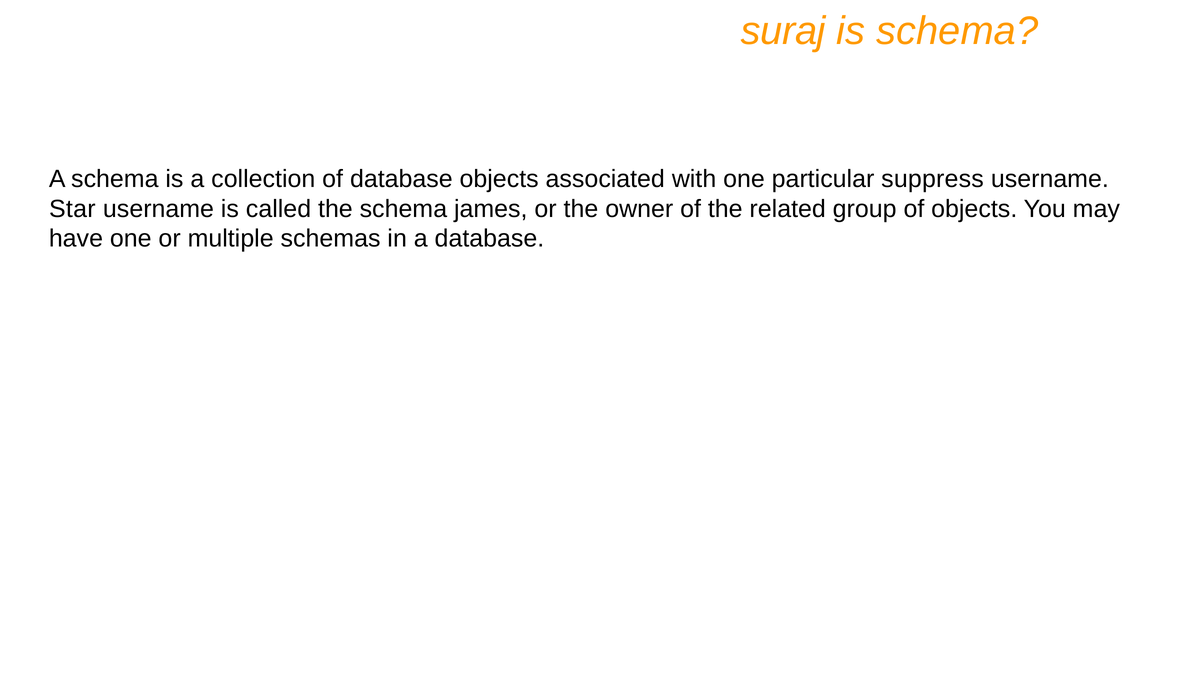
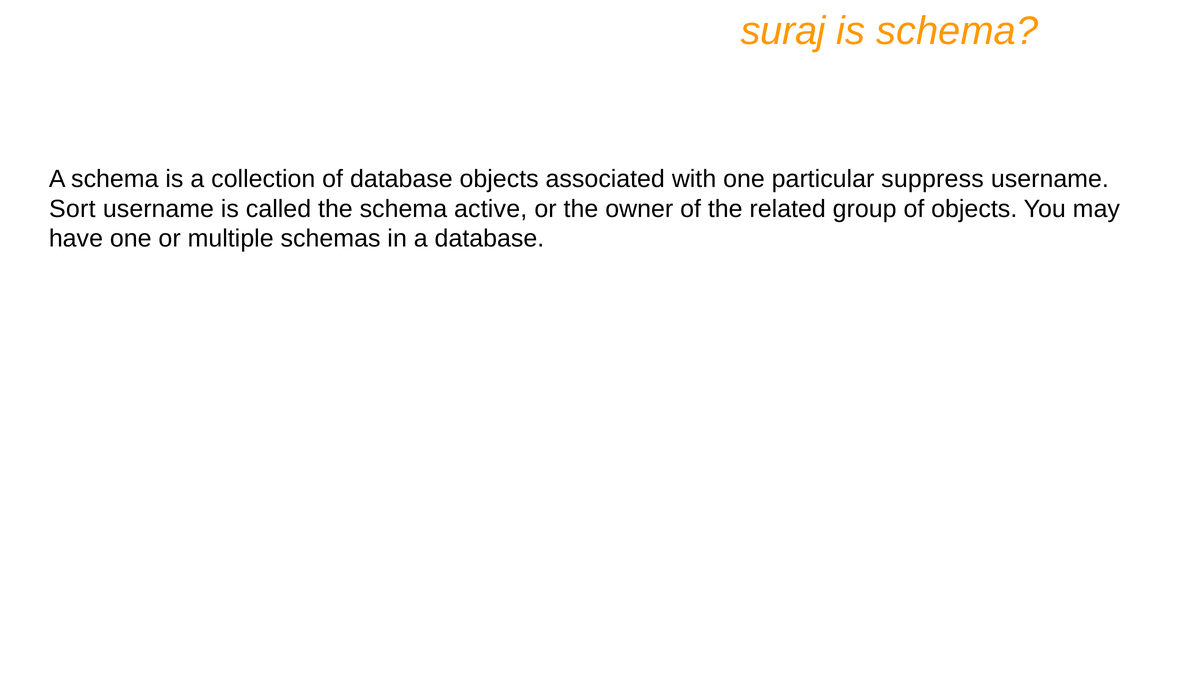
Star: Star -> Sort (72, 209)
james: james -> active (491, 209)
